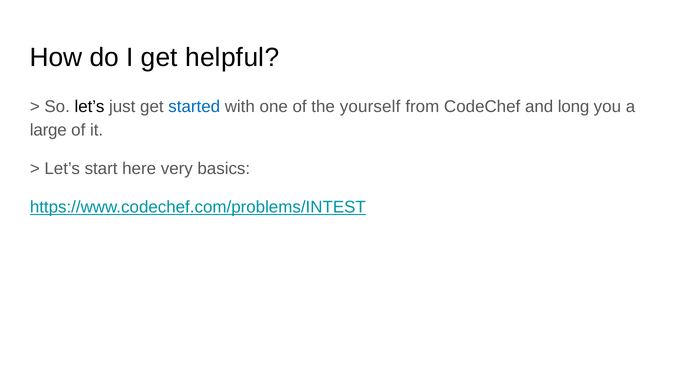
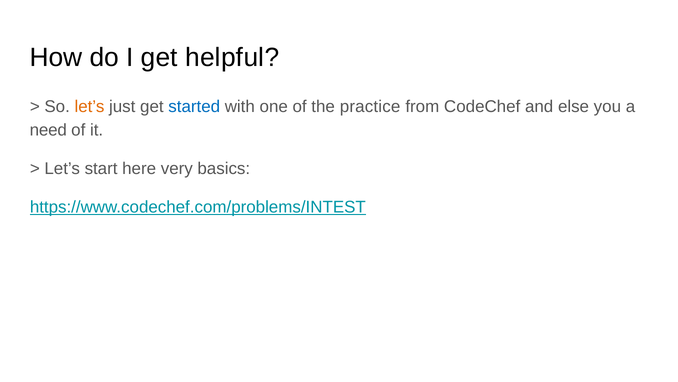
let’s colour: black -> orange (90, 107)
yourself: yourself -> practice (370, 107)
long: long -> else (574, 107)
large: large -> need (48, 130)
